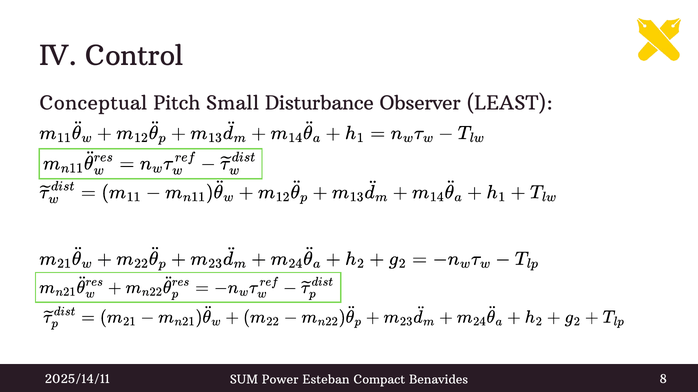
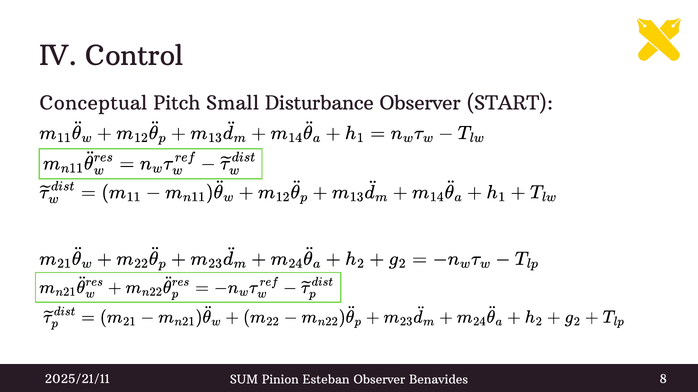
LEAST: LEAST -> START (510, 104)
2025/14/11: 2025/14/11 -> 2025/21/11 (77, 380)
Power: Power -> Pinion (280, 380)
Esteban Compact: Compact -> Observer (379, 380)
